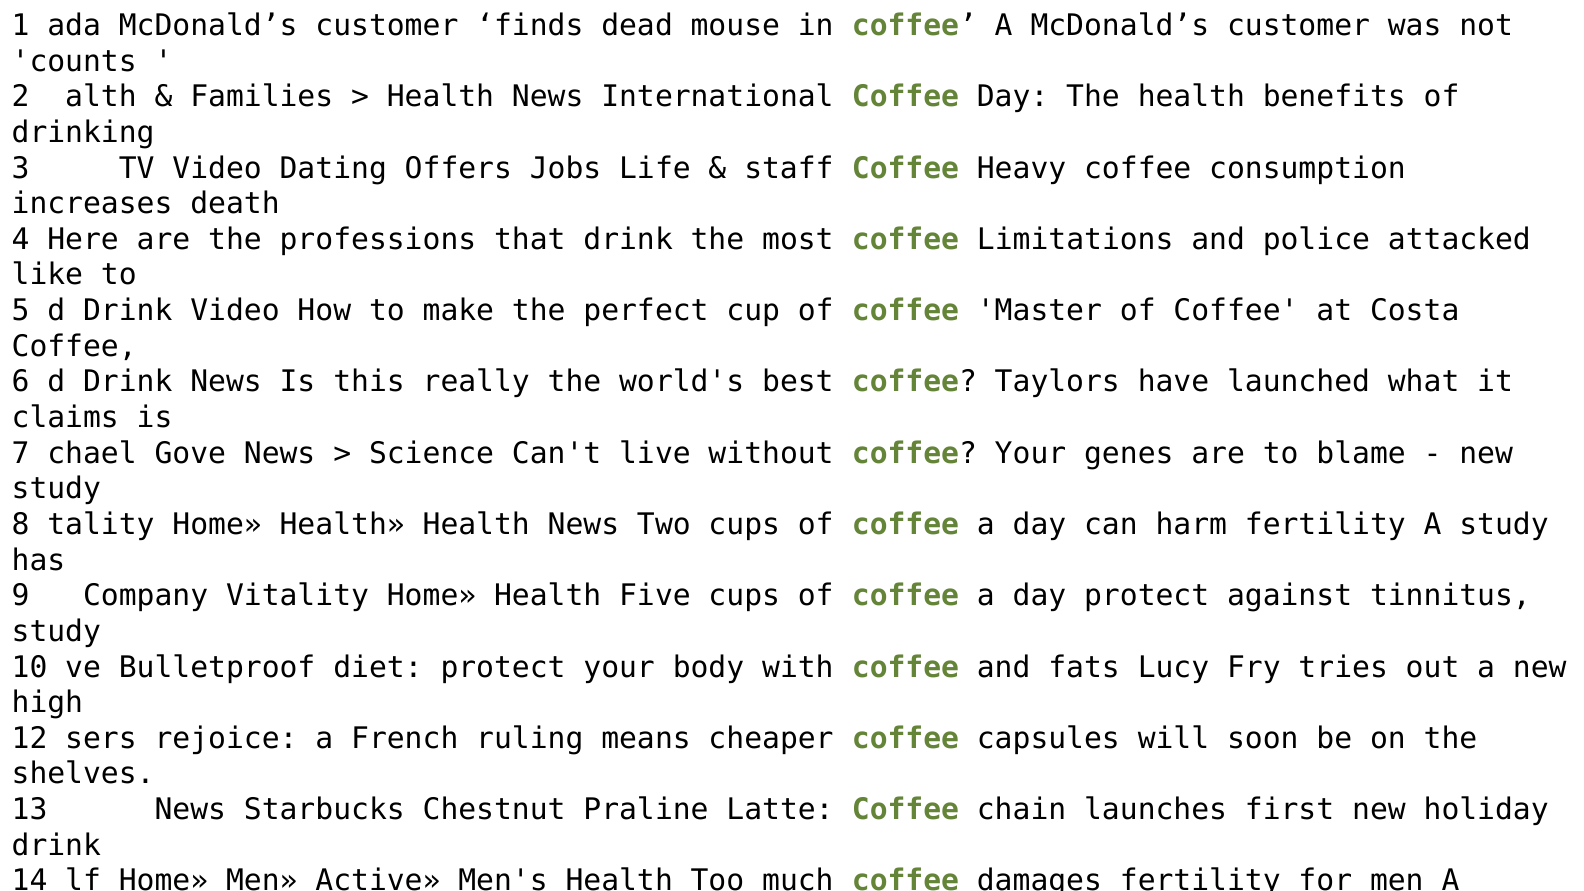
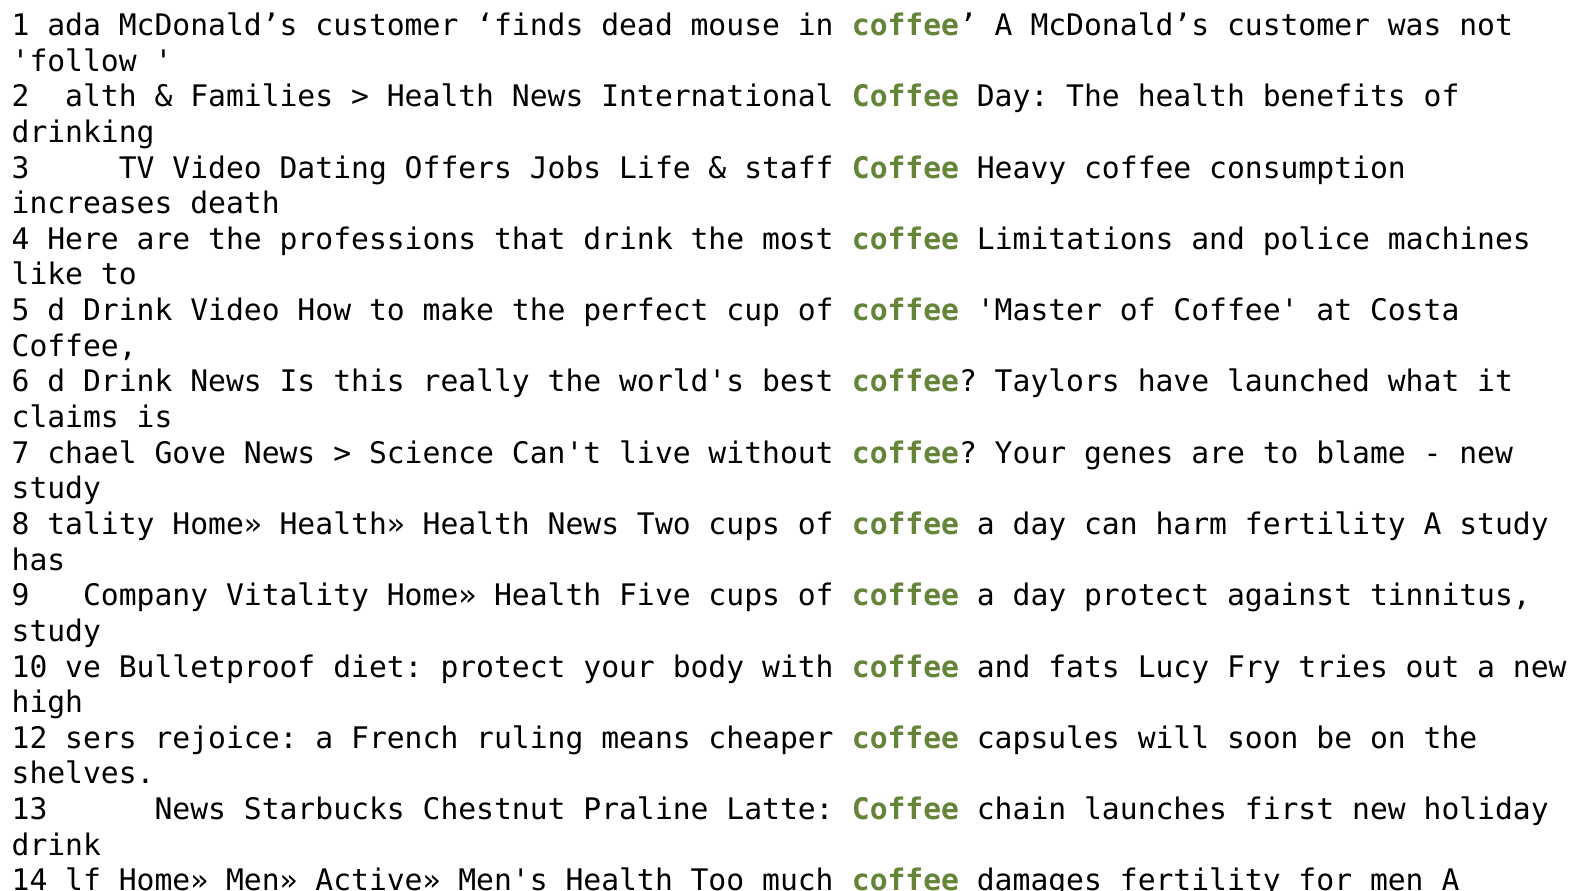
counts: counts -> follow (74, 61)
police attacked: attacked -> machines (1459, 240)
